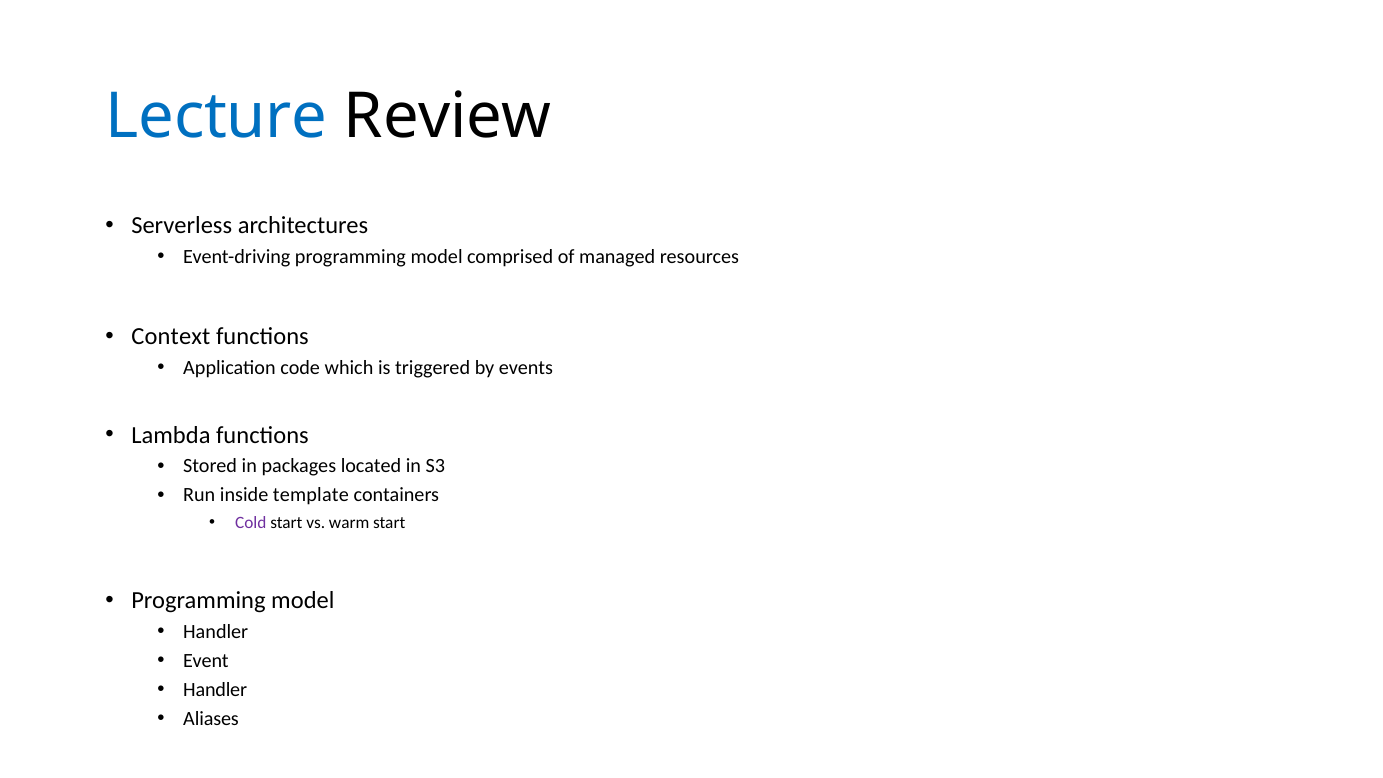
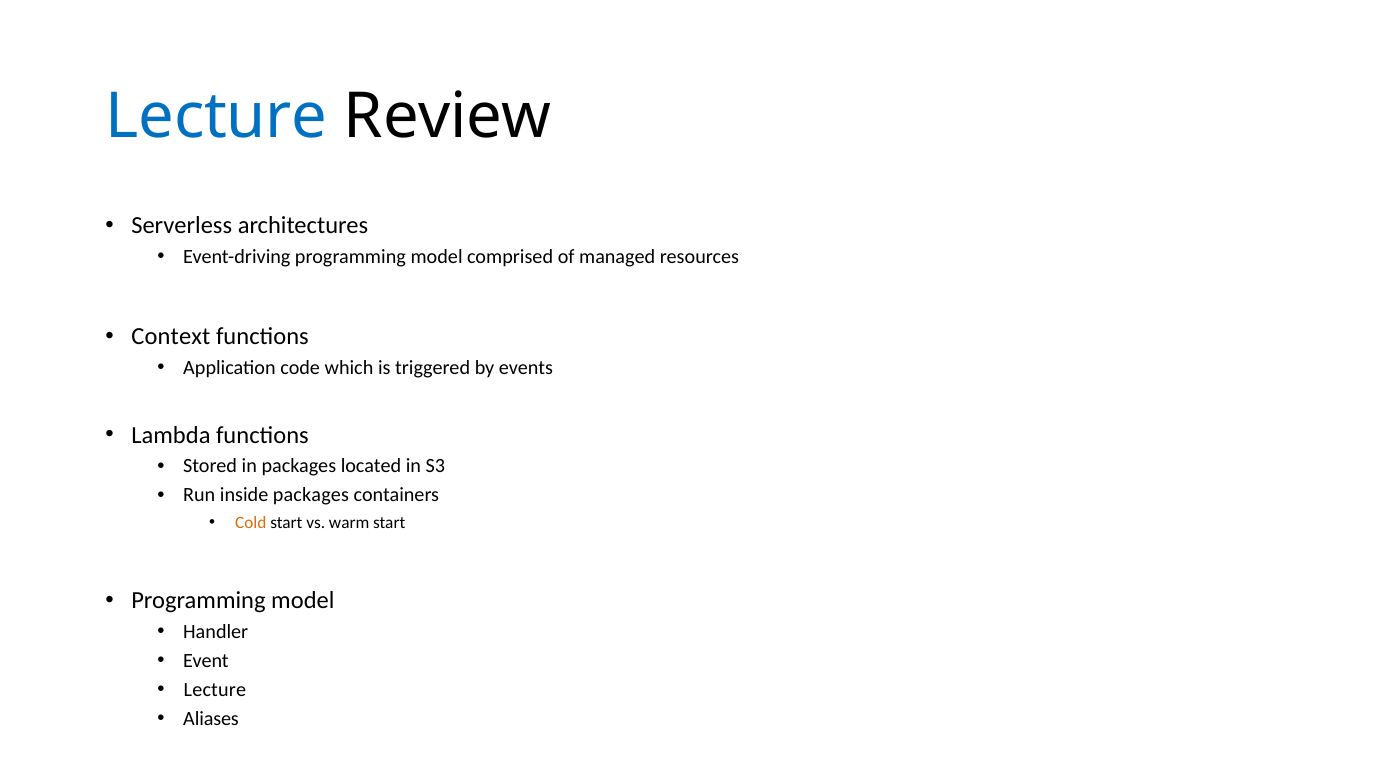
inside template: template -> packages (311, 495)
Cold colour: purple -> orange (251, 523)
Handler: Handler -> Lecture (215, 690)
